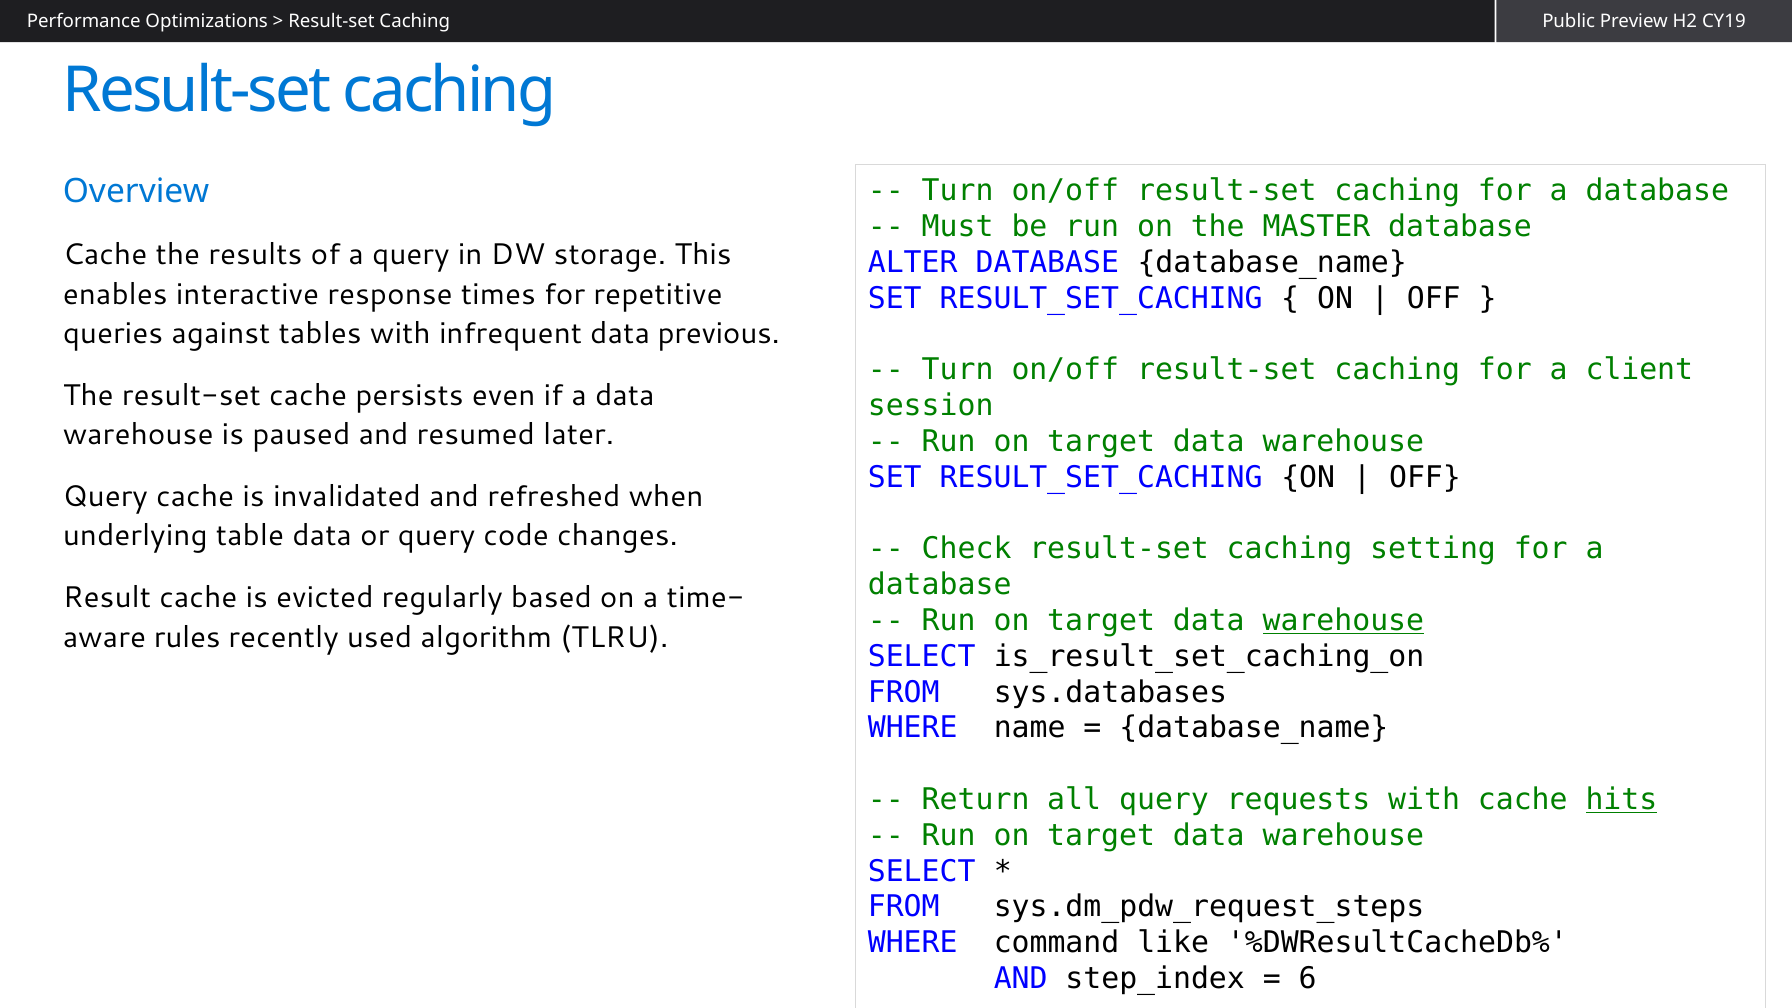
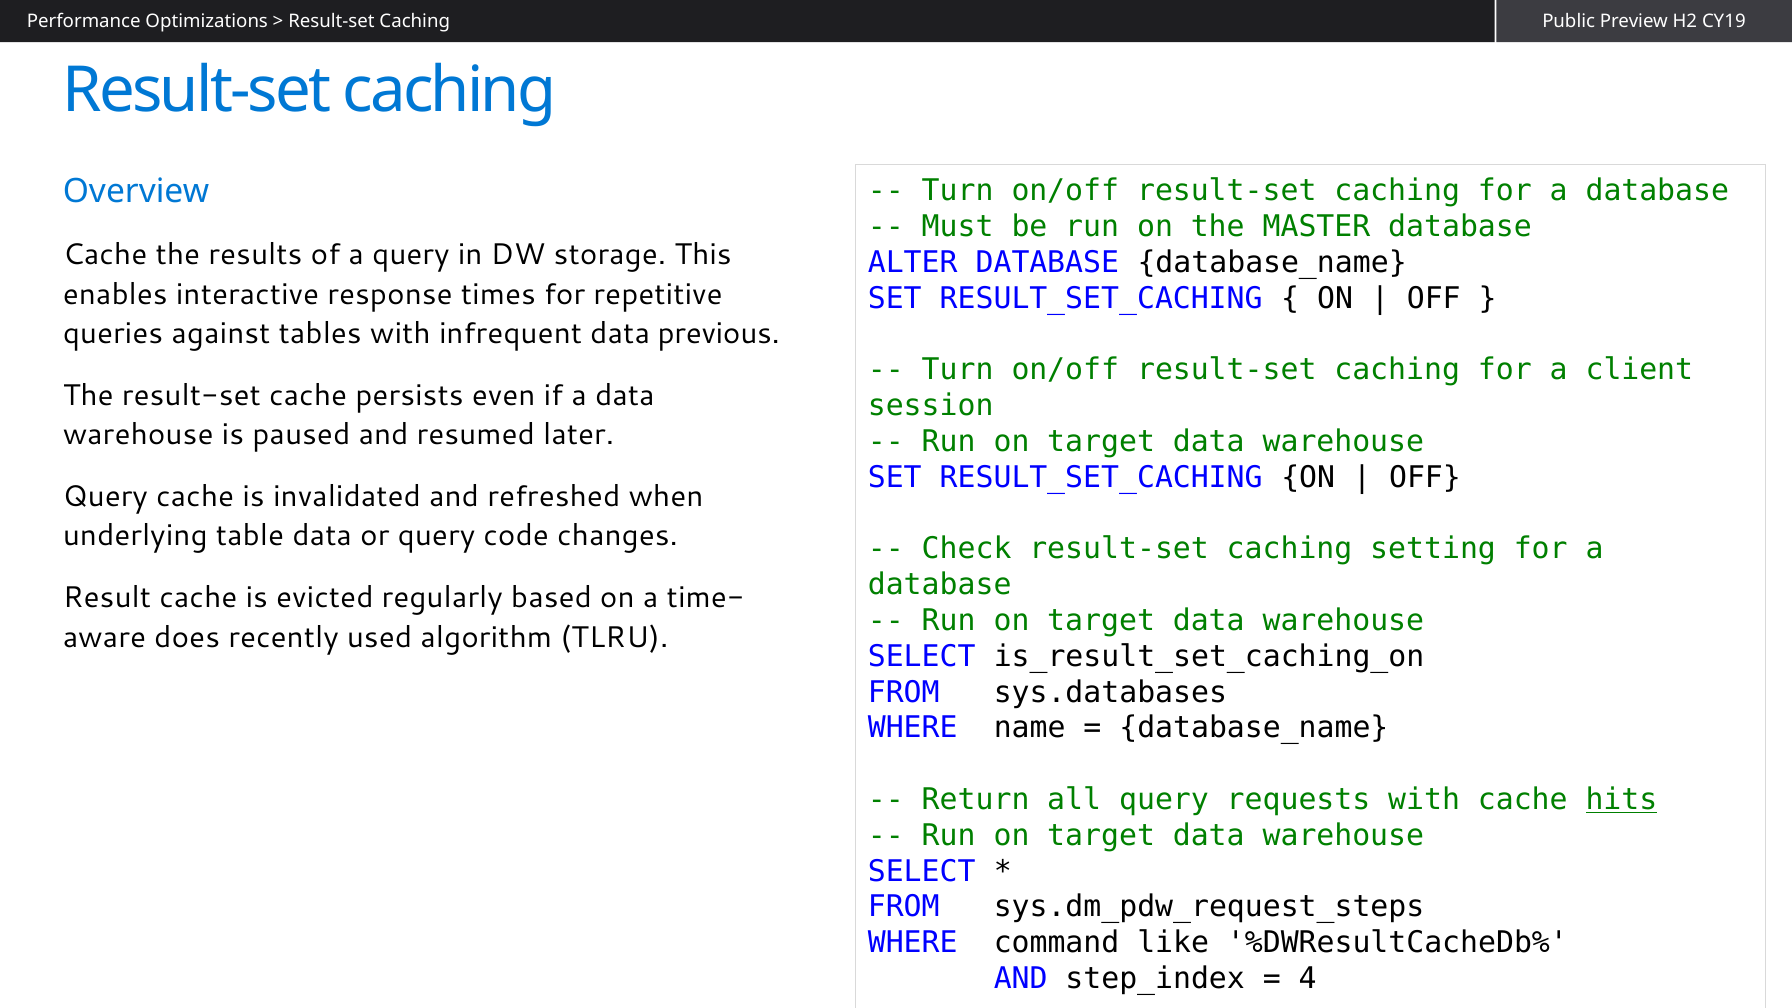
warehouse underline: present -> none (1343, 621)
rules: rules -> does (187, 637)
6: 6 -> 4 (1308, 979)
